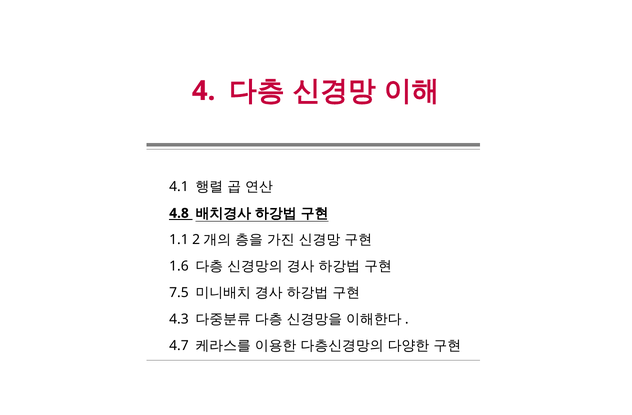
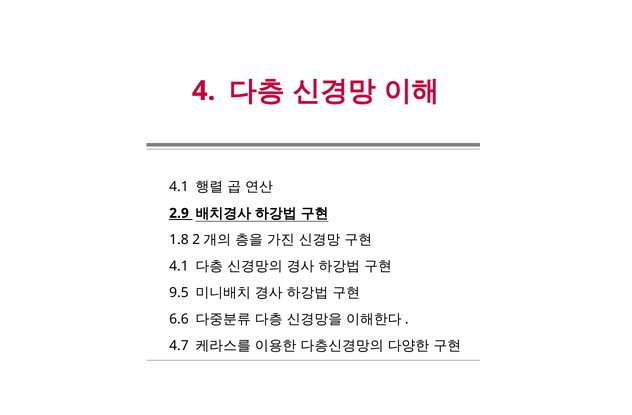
4.8: 4.8 -> 2.9 (179, 213)
1.1: 1.1 -> 1.8 (179, 240)
1.6: 1.6 -> 4.1 (179, 266)
7.5: 7.5 -> 9.5 (179, 293)
4.3: 4.3 -> 6.6 (179, 319)
